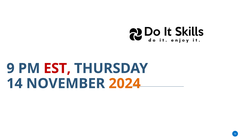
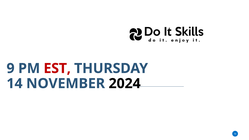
2024 colour: orange -> black (125, 84)
